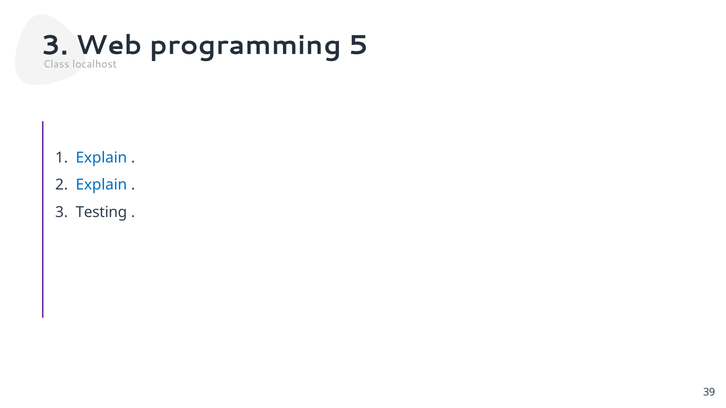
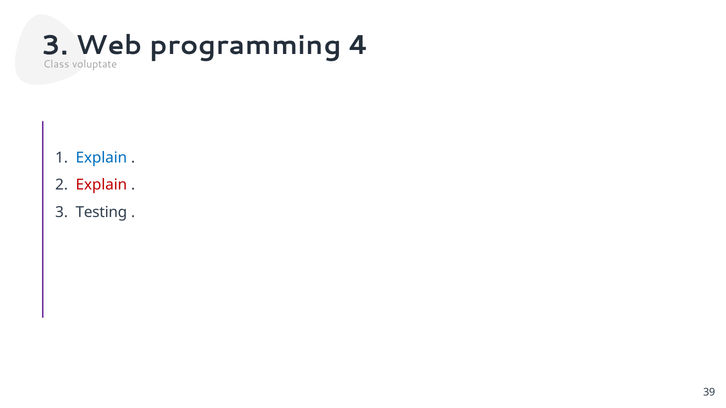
5: 5 -> 4 (359, 45)
localhost: localhost -> voluptate (95, 64)
Explain colour: blue -> red (101, 185)
